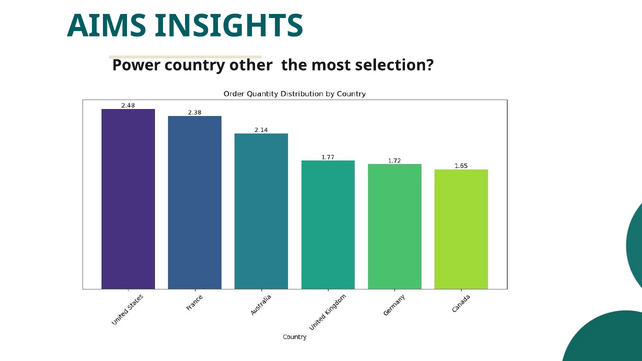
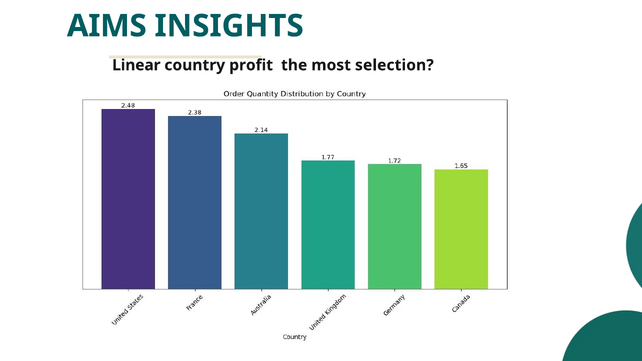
Power: Power -> Linear (136, 65)
other: other -> profit (251, 65)
